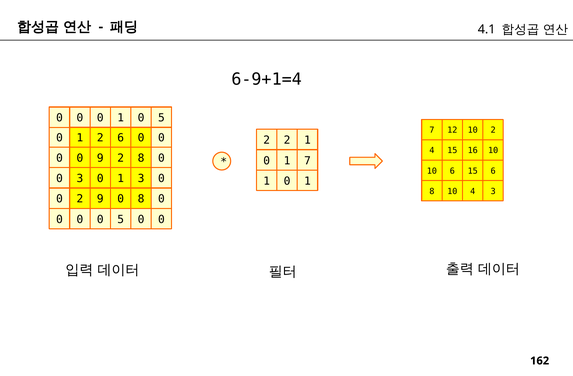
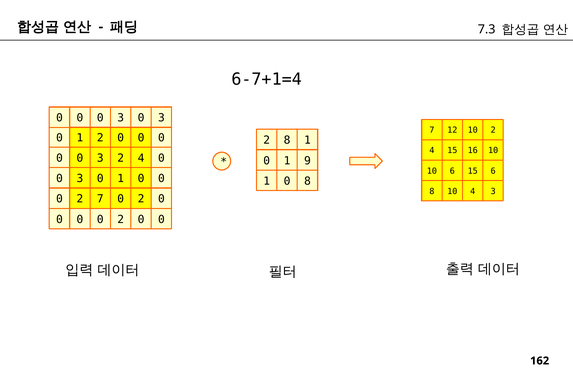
4.1: 4.1 -> 7.3 (487, 29)
6-9+1=4: 6-9+1=4 -> 6-7+1=4 (267, 80)
1: 1 -> 3 (121, 118)
5: 5 -> 3 (161, 118)
1 2 6: 6 -> 0 (121, 138)
2 2: 2 -> 8 (287, 140)
9: 9 -> 3 (100, 158)
8: 8 -> 4 (141, 158)
1 7: 7 -> 9 (307, 161)
0 1 3: 3 -> 0 (141, 179)
1: 1 -> 8 (307, 181)
2 9: 9 -> 7 (100, 199)
8: 8 -> 2 (141, 199)
0 0 5: 5 -> 2 (121, 220)
